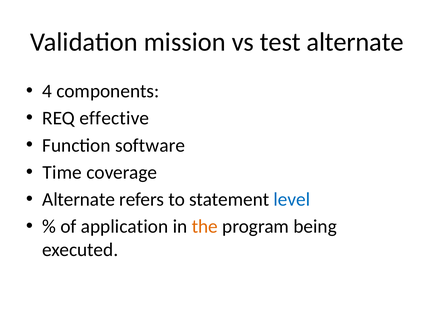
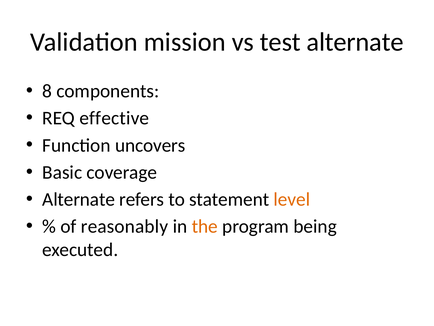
4: 4 -> 8 (47, 91)
software: software -> uncovers (150, 145)
Time: Time -> Basic (62, 172)
level colour: blue -> orange (292, 199)
application: application -> reasonably (125, 226)
